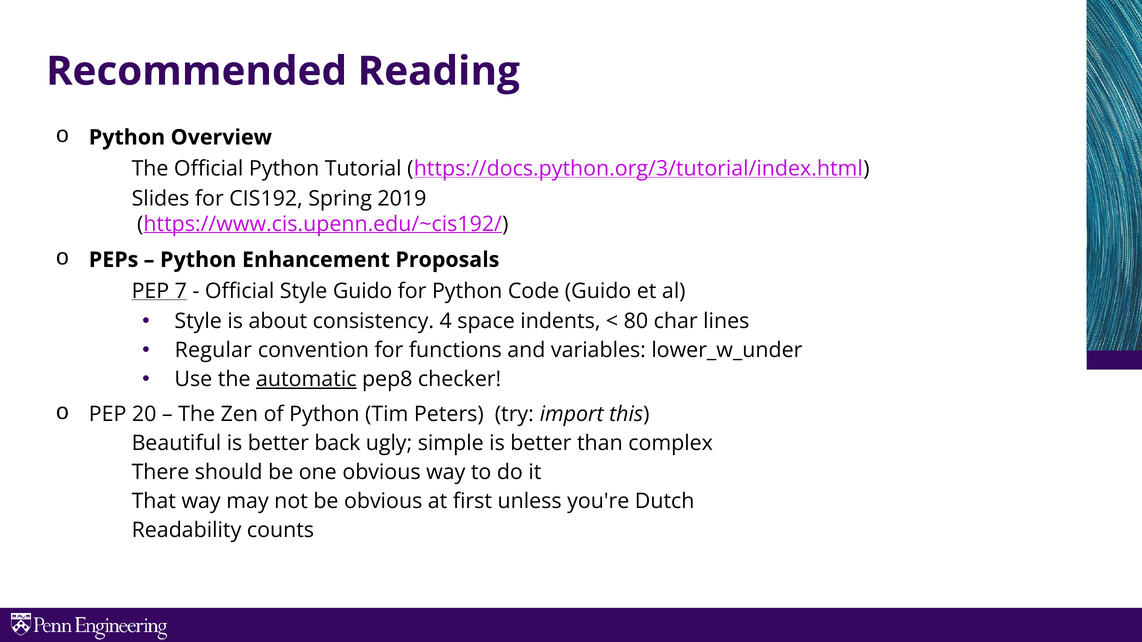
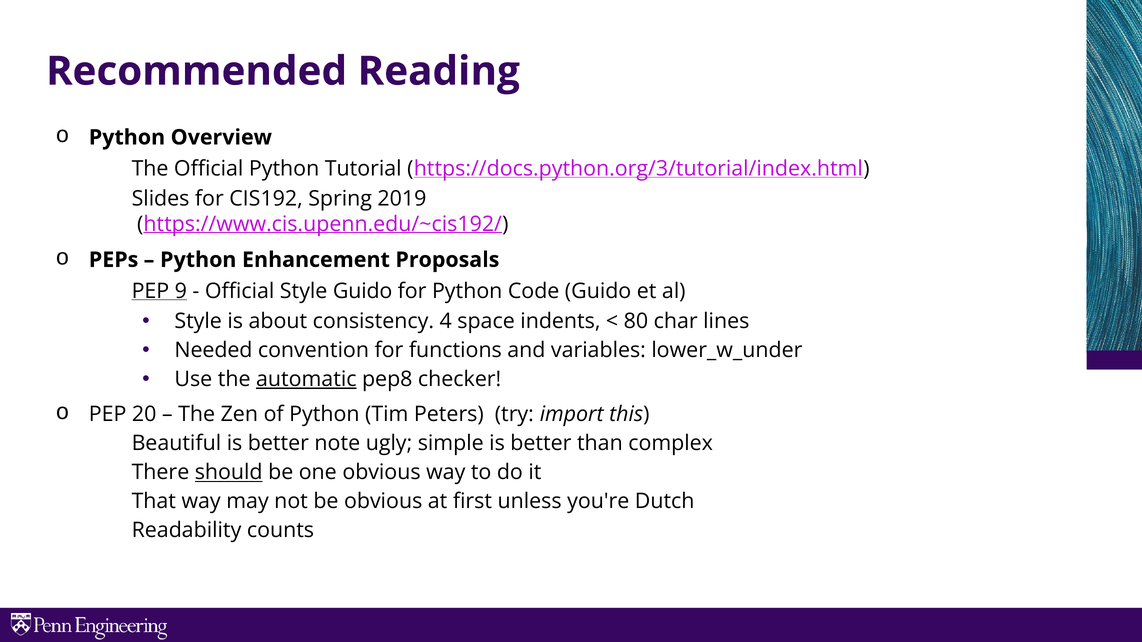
7: 7 -> 9 (181, 291)
Regular: Regular -> Needed (213, 350)
back: back -> note (337, 443)
should underline: none -> present (229, 473)
